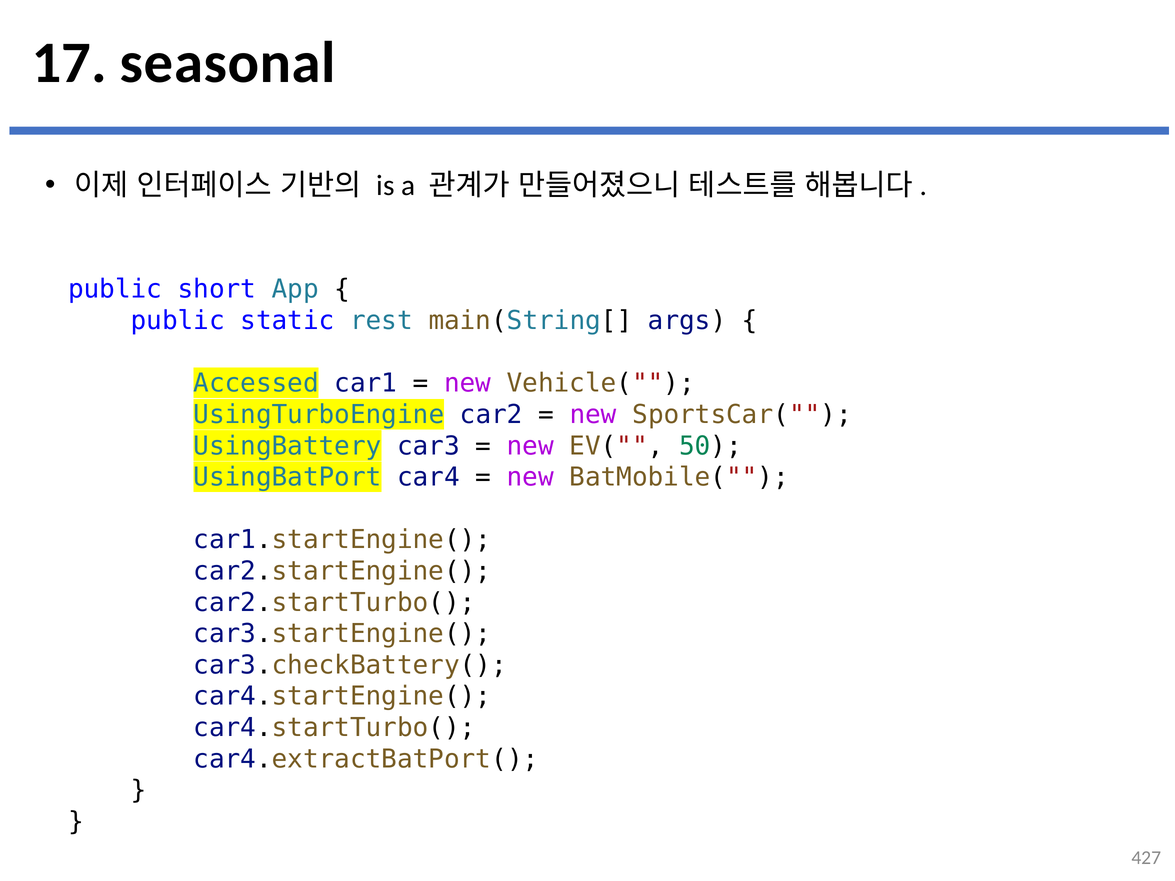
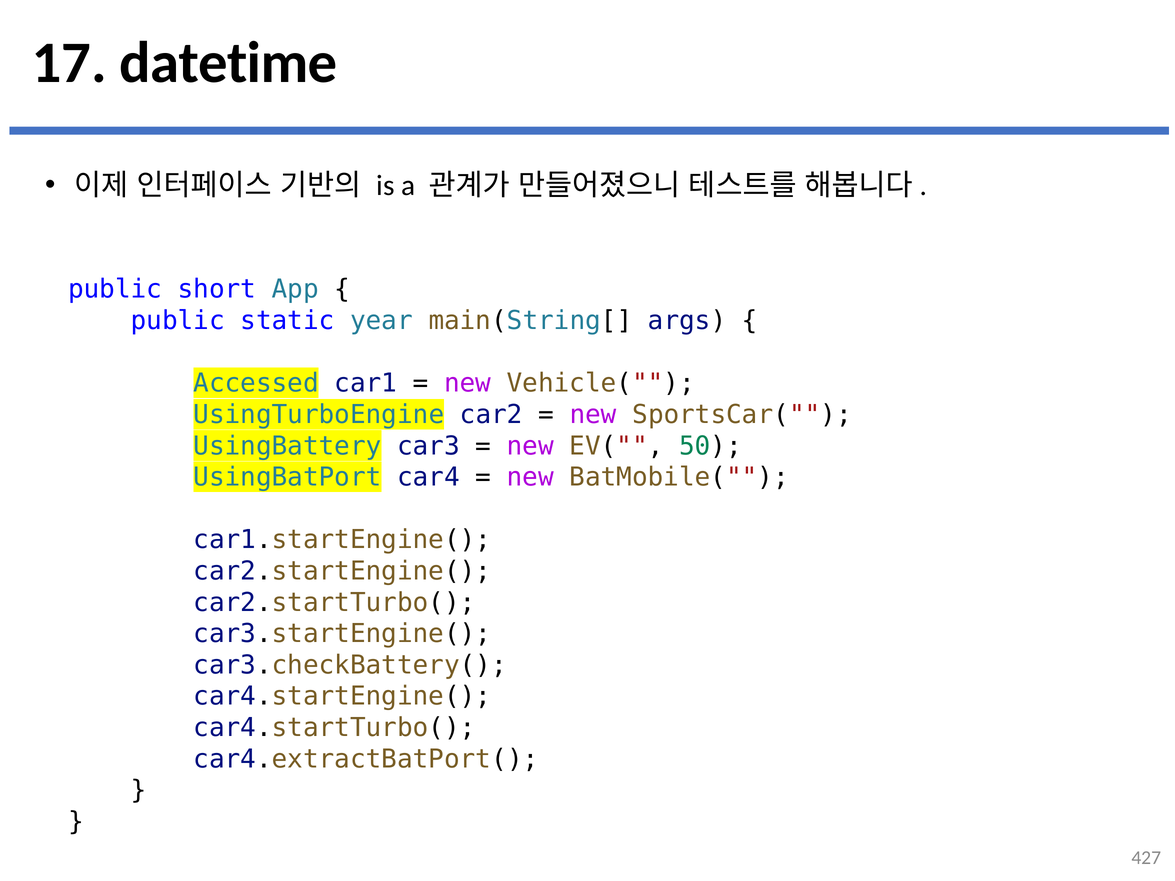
seasonal: seasonal -> datetime (228, 63)
rest: rest -> year (382, 321)
